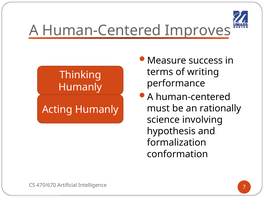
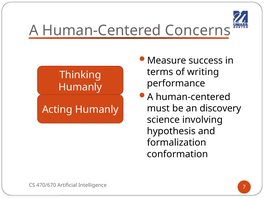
Improves: Improves -> Concerns (198, 31)
rationally: rationally -> discovery (220, 108)
